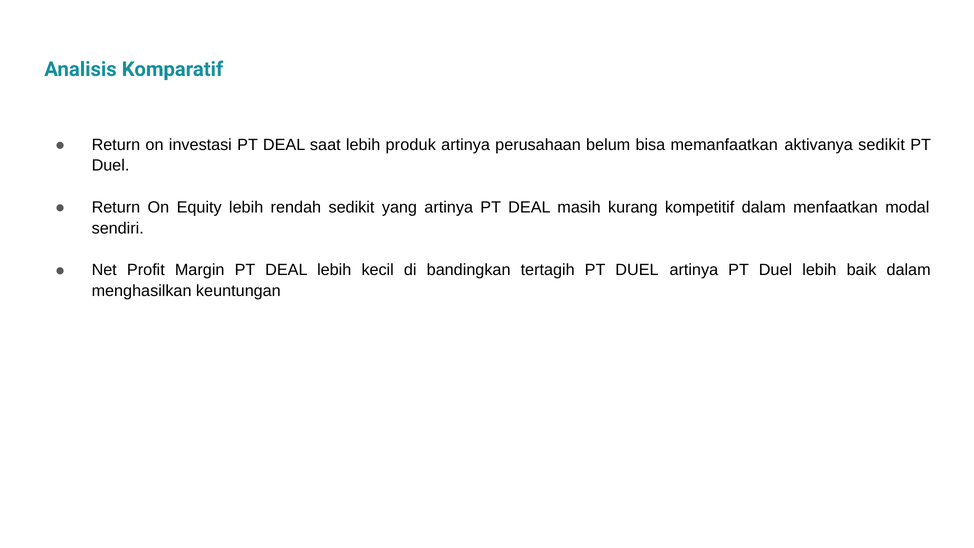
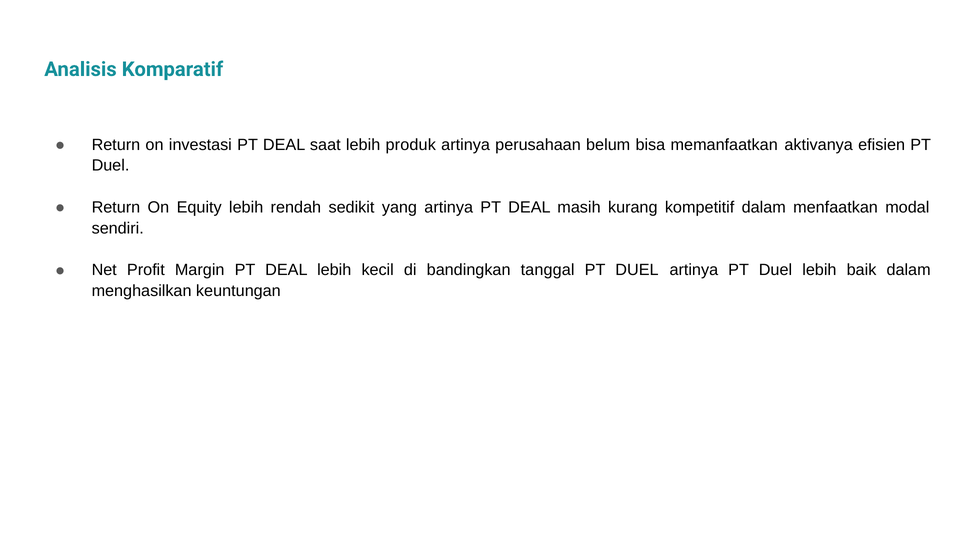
aktivanya sedikit: sedikit -> efisien (882, 145)
tertagih: tertagih -> tanggal (548, 270)
